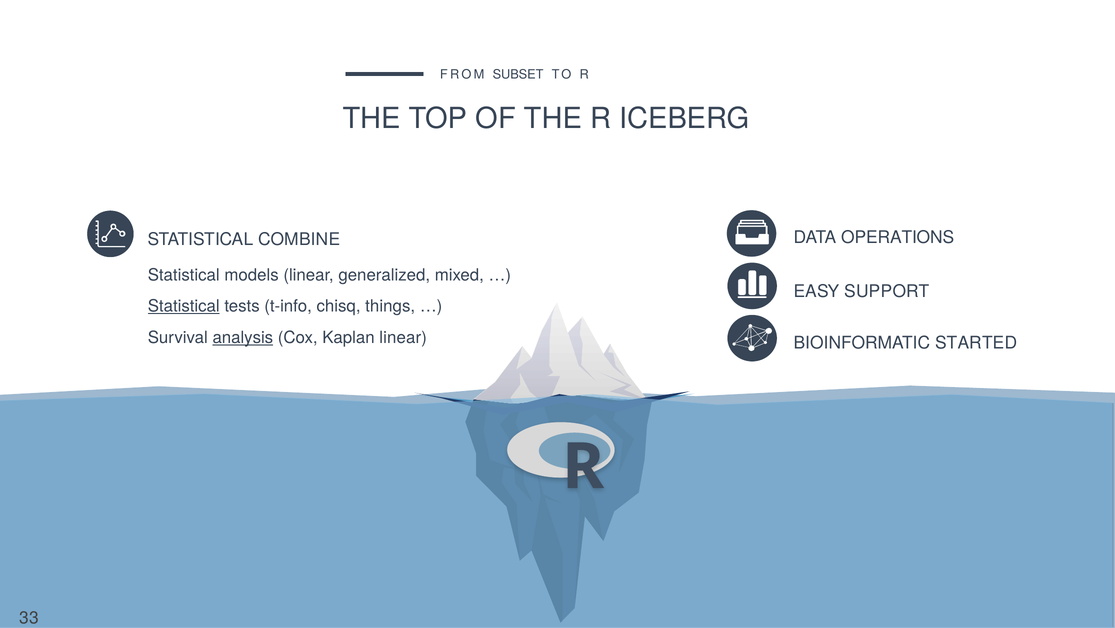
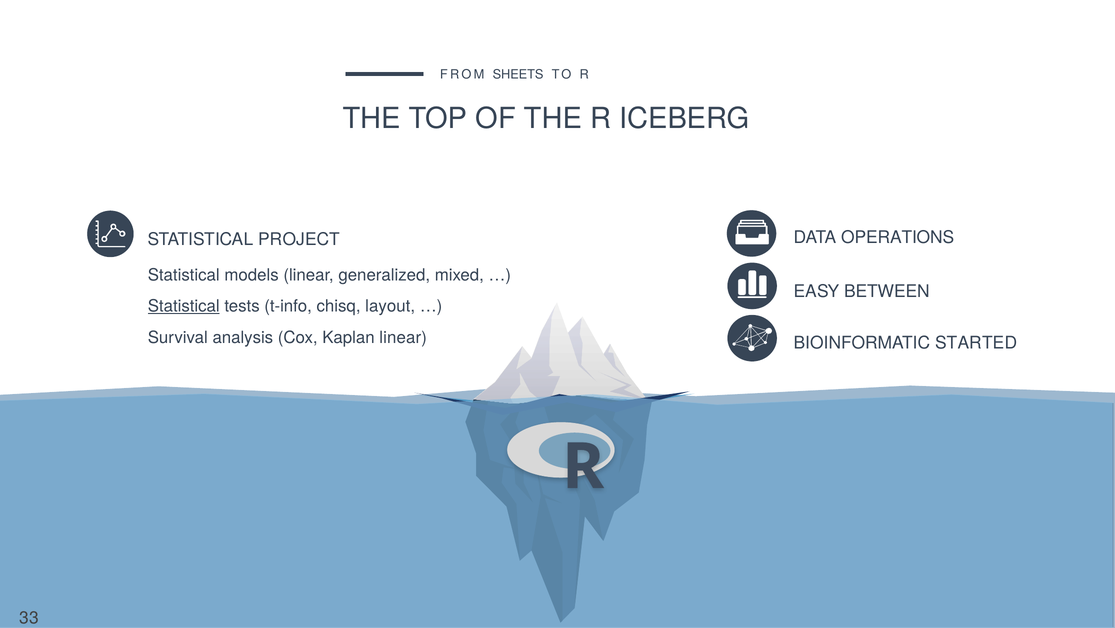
SUBSET: SUBSET -> SHEETS (518, 75)
COMBINE: COMBINE -> PROJECT (299, 239)
SUPPORT: SUPPORT -> BETWEEN (887, 291)
things: things -> layout (390, 306)
analysis underline: present -> none (243, 338)
